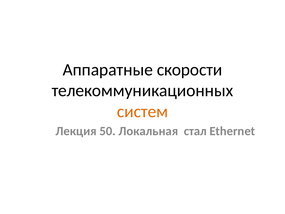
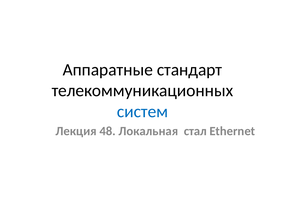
скорости: скорости -> стандарт (189, 70)
систем colour: orange -> blue (142, 111)
50: 50 -> 48 (108, 131)
